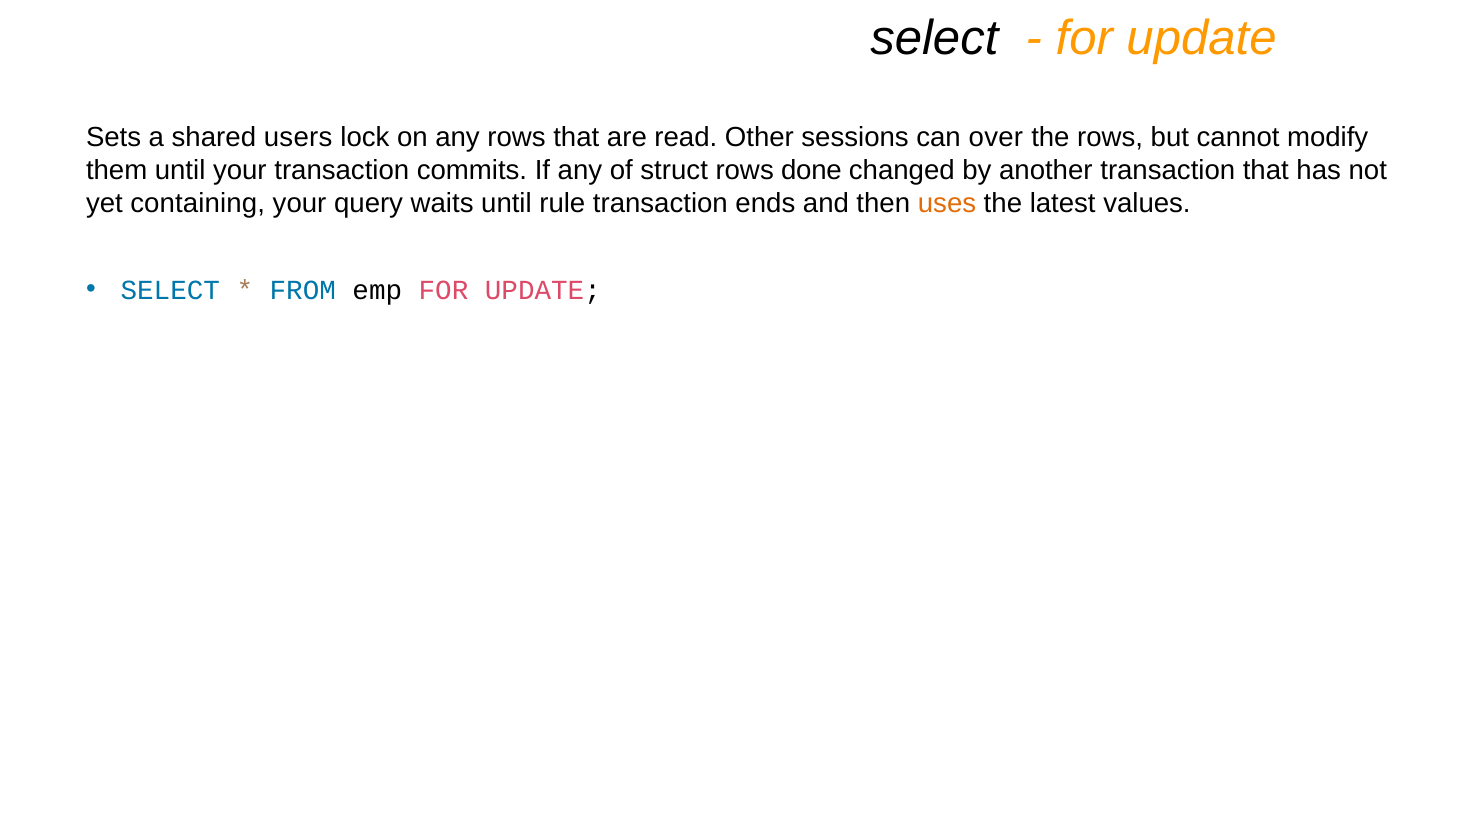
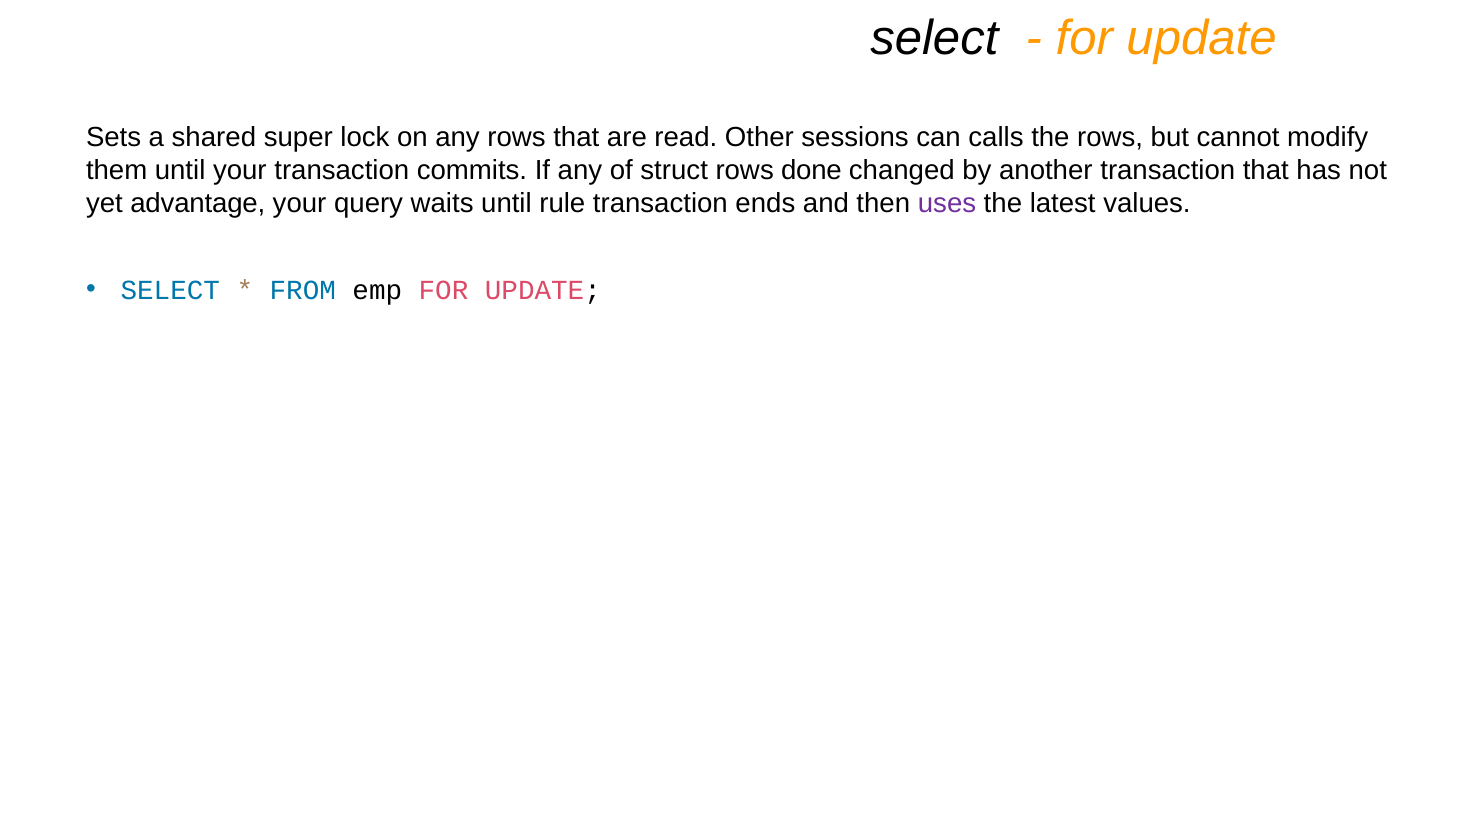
users: users -> super (298, 137)
over: over -> calls (996, 137)
containing: containing -> advantage (198, 204)
uses colour: orange -> purple (947, 204)
